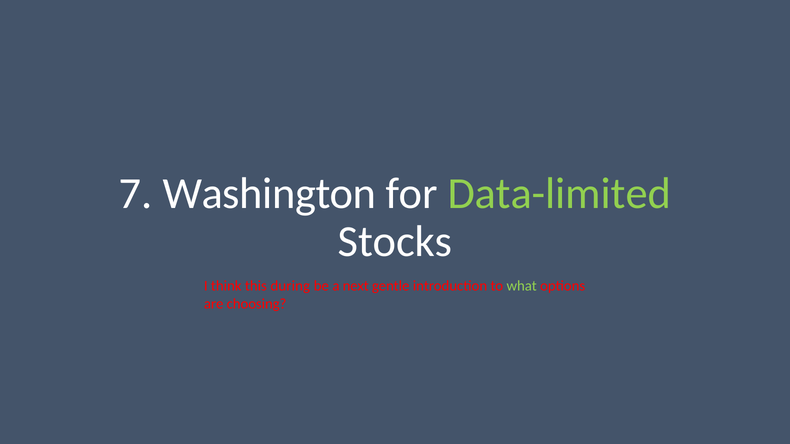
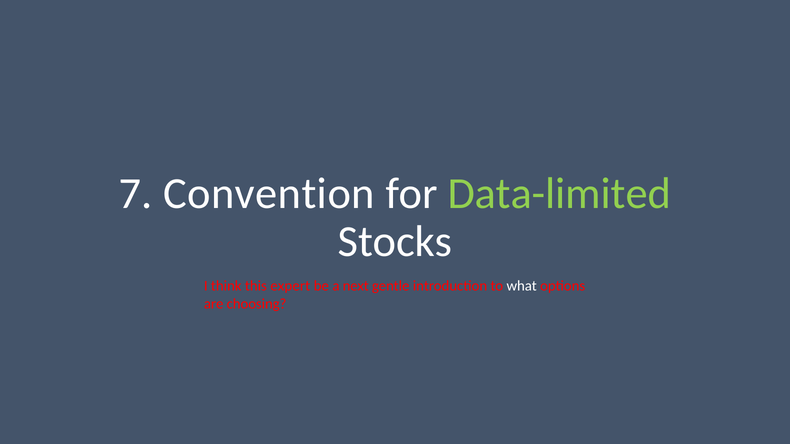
Washington: Washington -> Convention (269, 194)
during: during -> expert (290, 286)
what colour: light green -> white (522, 286)
